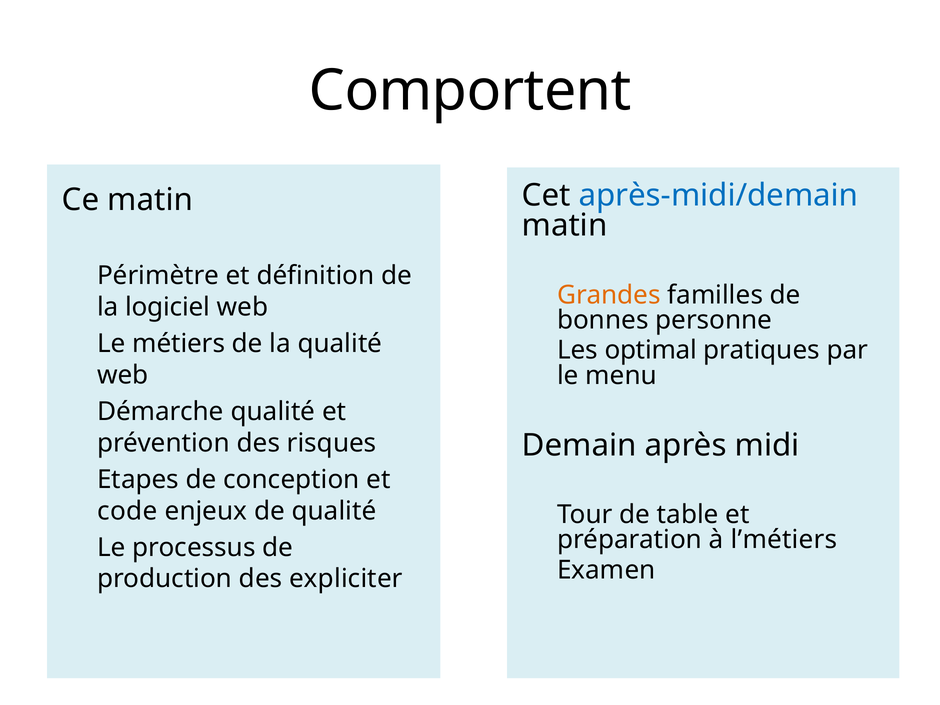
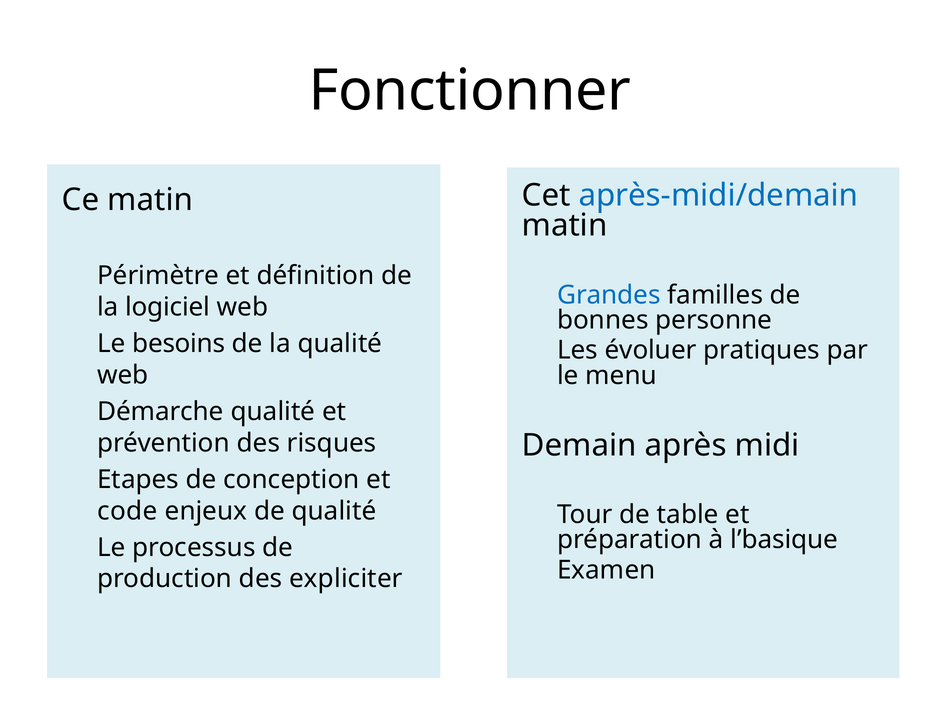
Comportent: Comportent -> Fonctionner (470, 91)
Grandes colour: orange -> blue (609, 295)
métiers: métiers -> besoins (179, 344)
optimal: optimal -> évoluer (651, 350)
l’métiers: l’métiers -> l’basique (784, 540)
